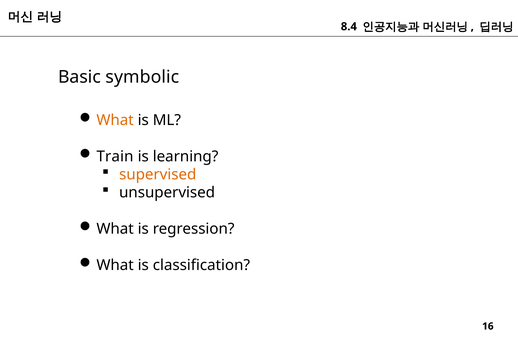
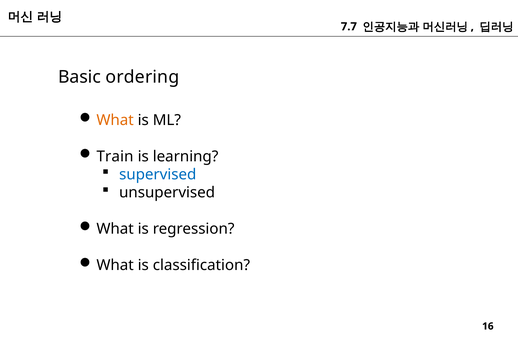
8.4: 8.4 -> 7.7 (349, 27)
symbolic: symbolic -> ordering (142, 77)
supervised colour: orange -> blue (158, 175)
